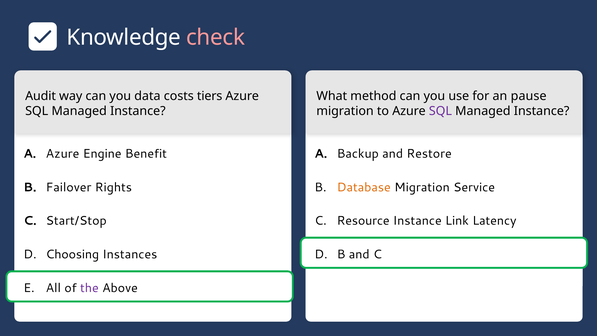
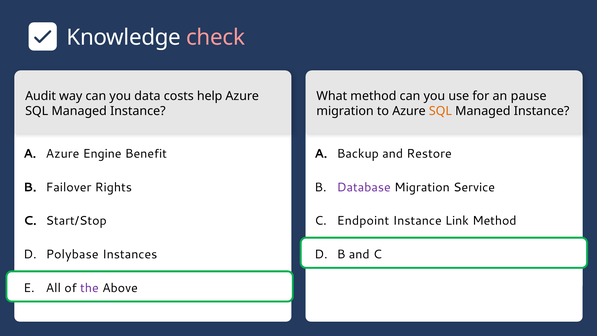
tiers: tiers -> help (210, 96)
SQL colour: purple -> orange (440, 111)
Database colour: orange -> purple (364, 187)
Resource: Resource -> Endpoint (363, 221)
Link Latency: Latency -> Method (494, 221)
Choosing: Choosing -> Polybase (72, 254)
